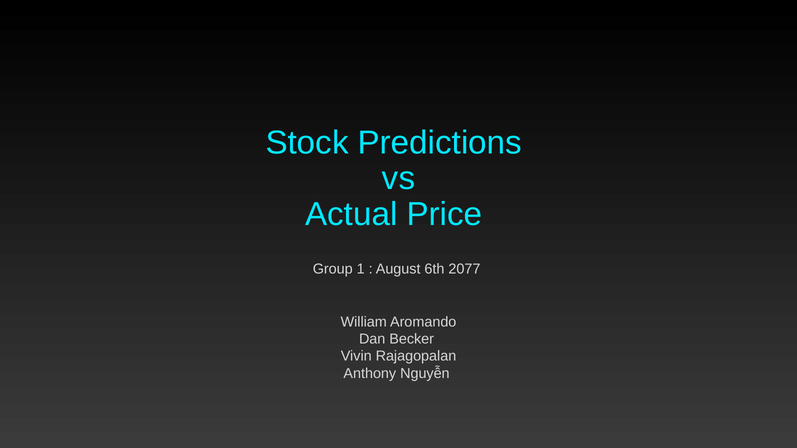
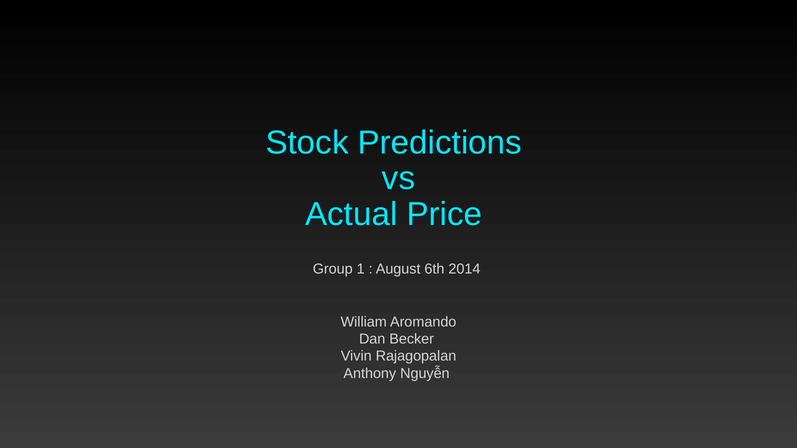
2077: 2077 -> 2014 (464, 269)
